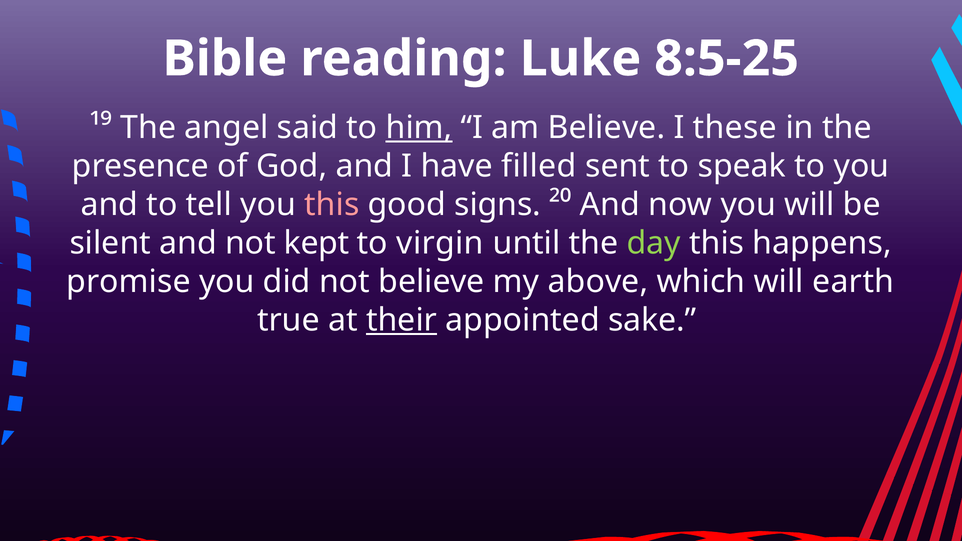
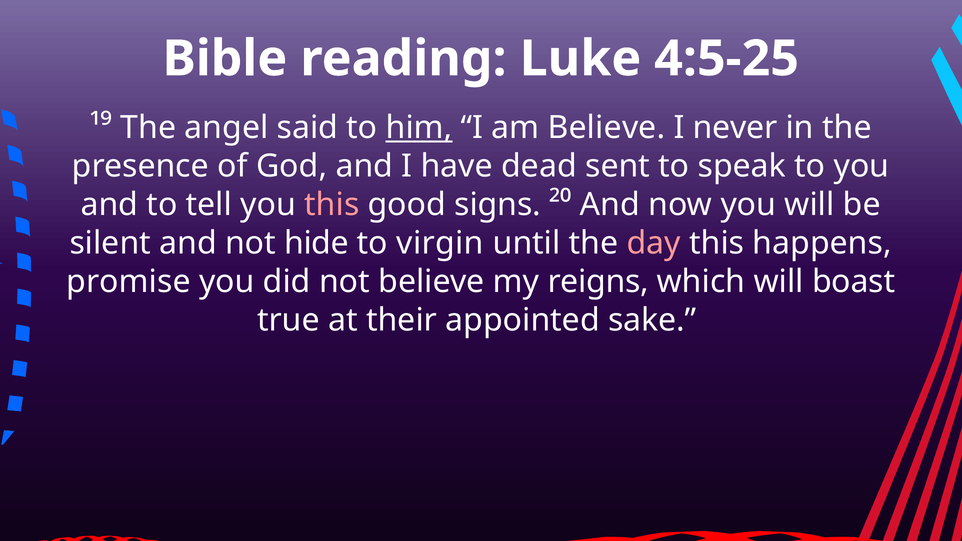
8:5-25: 8:5-25 -> 4:5-25 (727, 59)
these: these -> never (735, 128)
filled: filled -> dead (539, 166)
kept: kept -> hide (316, 243)
day colour: light green -> pink (654, 243)
above: above -> reigns (598, 282)
earth: earth -> boast (854, 282)
their underline: present -> none (402, 320)
